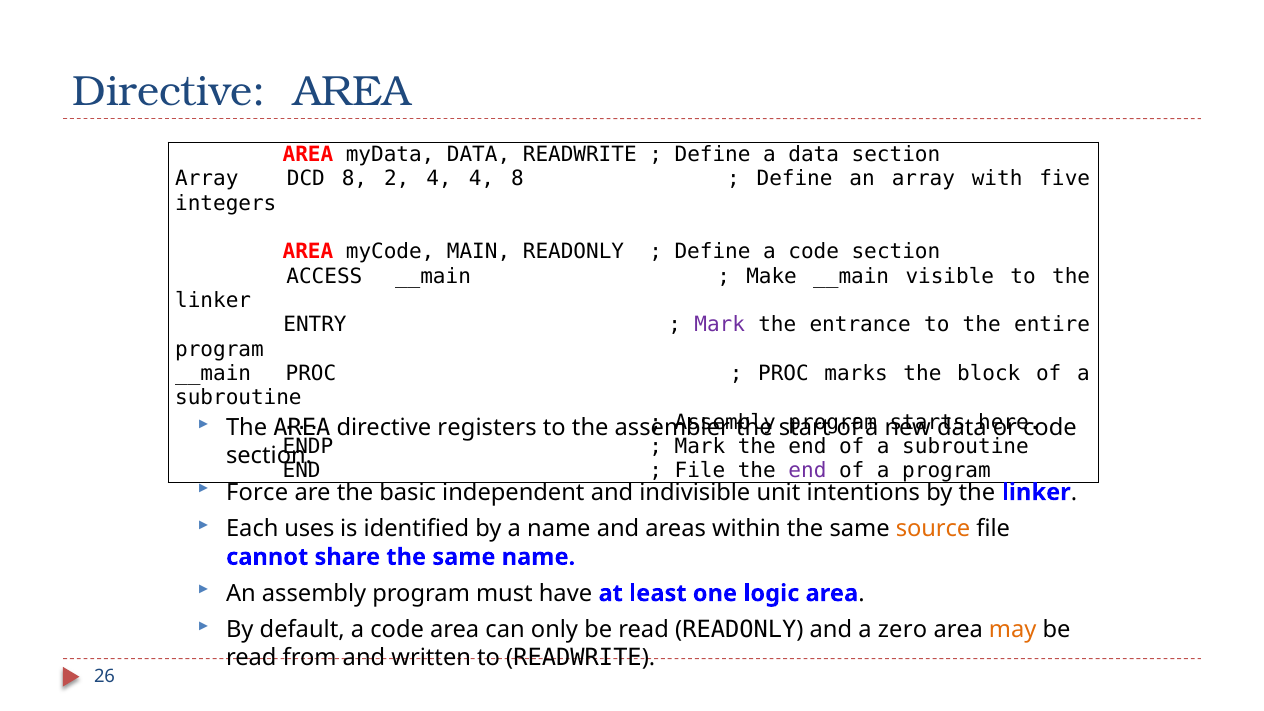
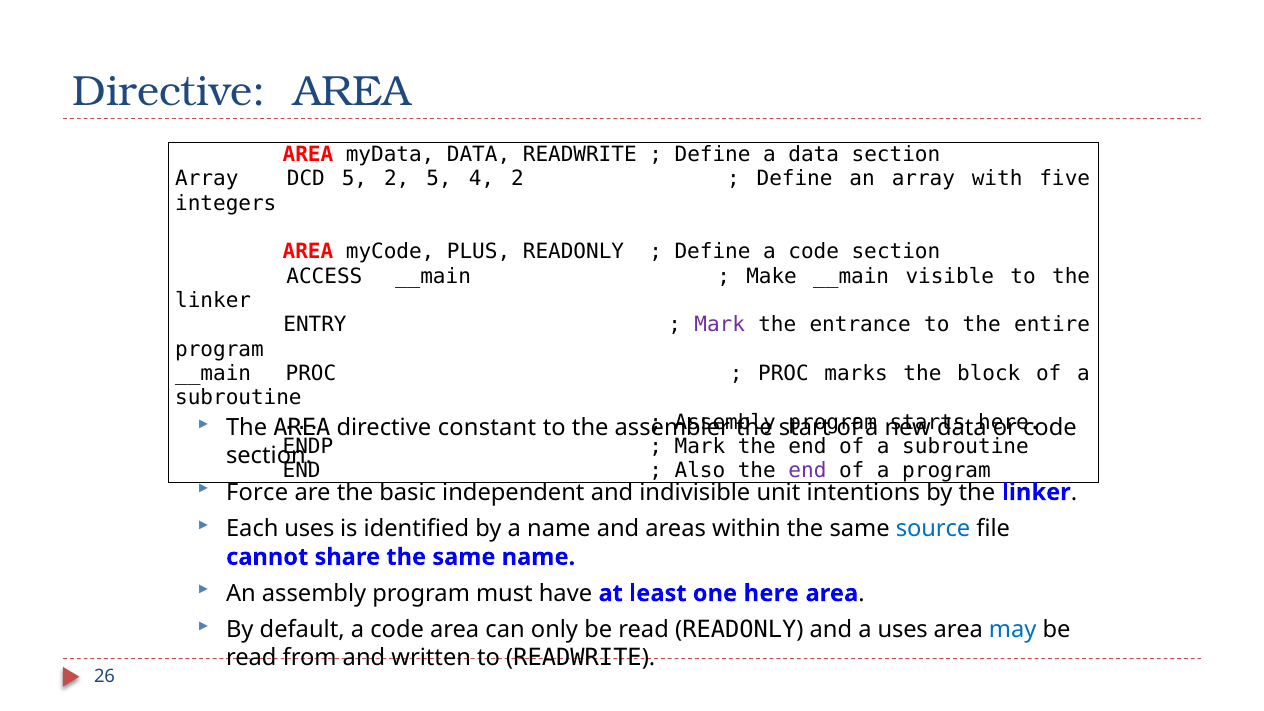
DCD 8: 8 -> 5 (354, 179)
2 4: 4 -> 5 (439, 179)
4 8: 8 -> 2 (517, 179)
MAIN: MAIN -> PLUS (479, 252)
registers: registers -> constant (487, 427)
File: File -> Also (700, 471)
source colour: orange -> blue (933, 529)
one logic: logic -> here (771, 593)
a zero: zero -> uses (903, 630)
may colour: orange -> blue (1013, 630)
